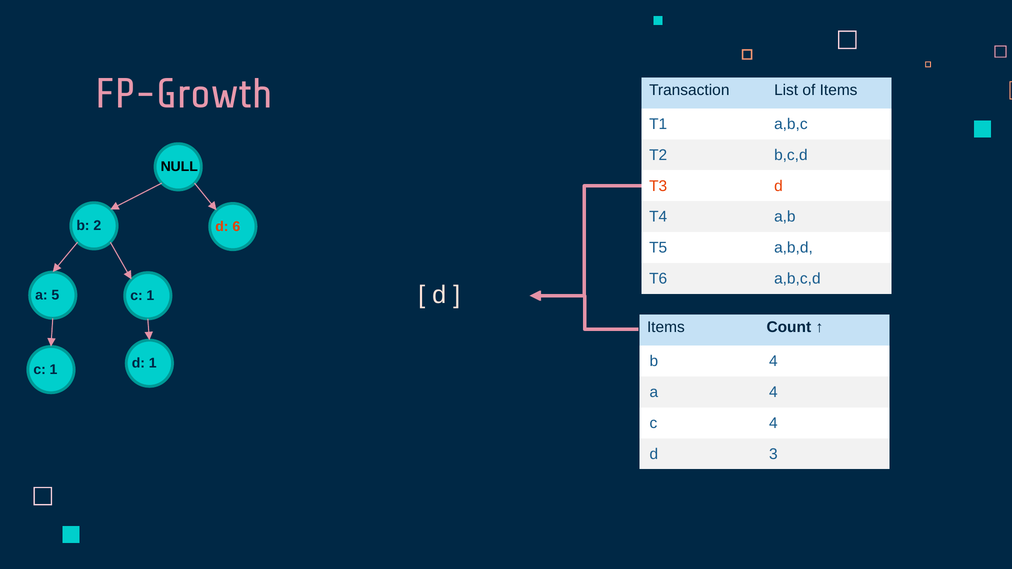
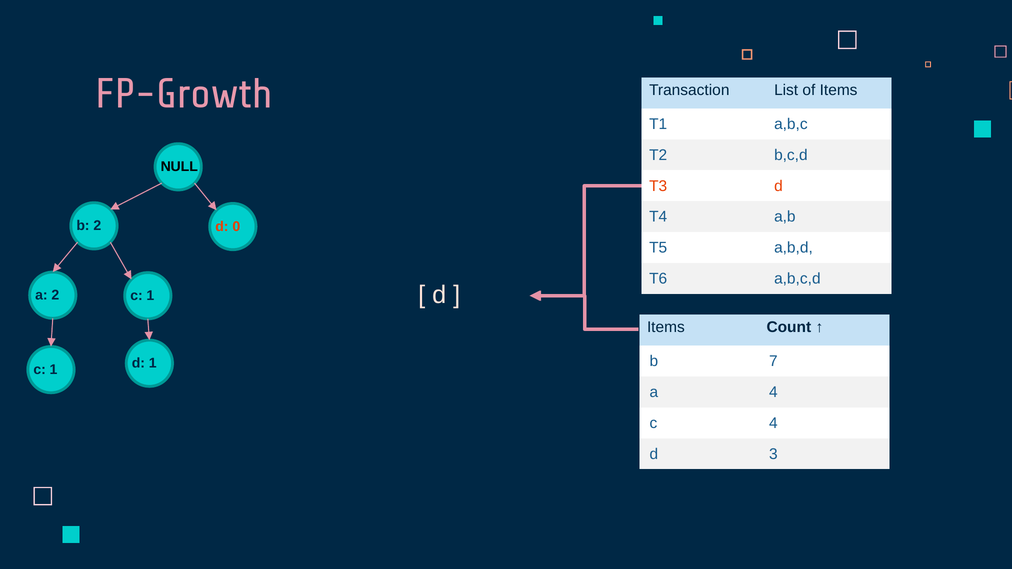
6: 6 -> 0 (236, 227)
a 5: 5 -> 2 (55, 295)
b 4: 4 -> 7 (773, 361)
